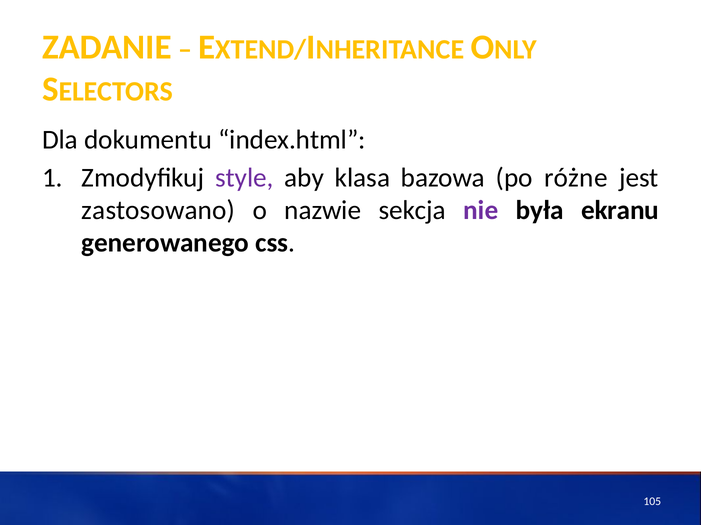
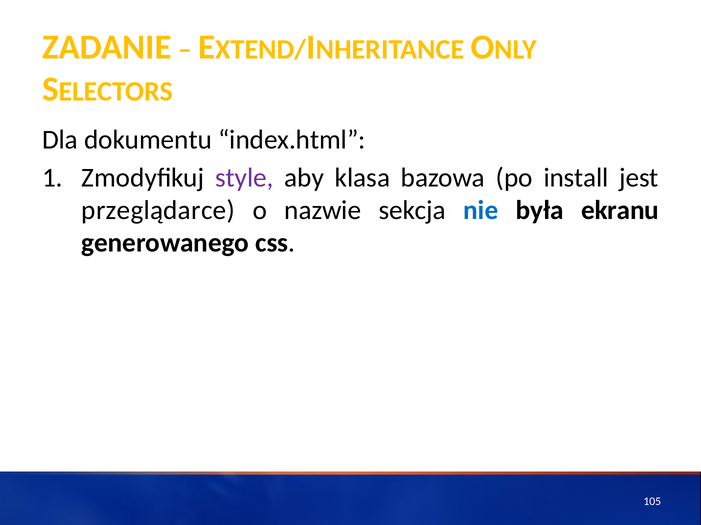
różne: różne -> install (576, 178)
zastosowano: zastosowano -> przeglądarce (158, 211)
nie colour: purple -> blue (481, 211)
